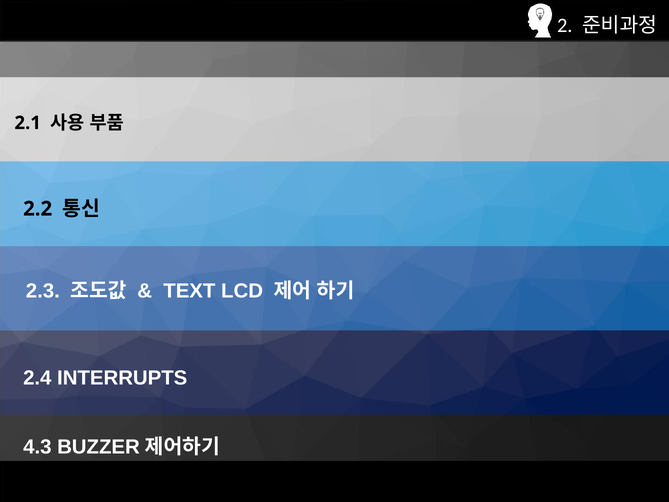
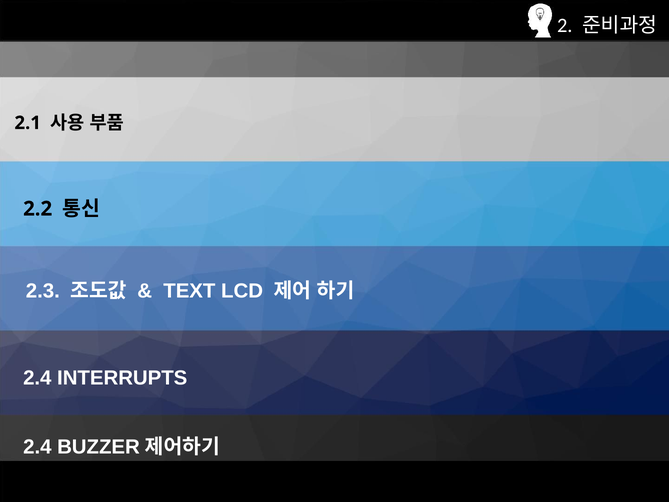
4.3: 4.3 -> 2.4 (37, 447)
